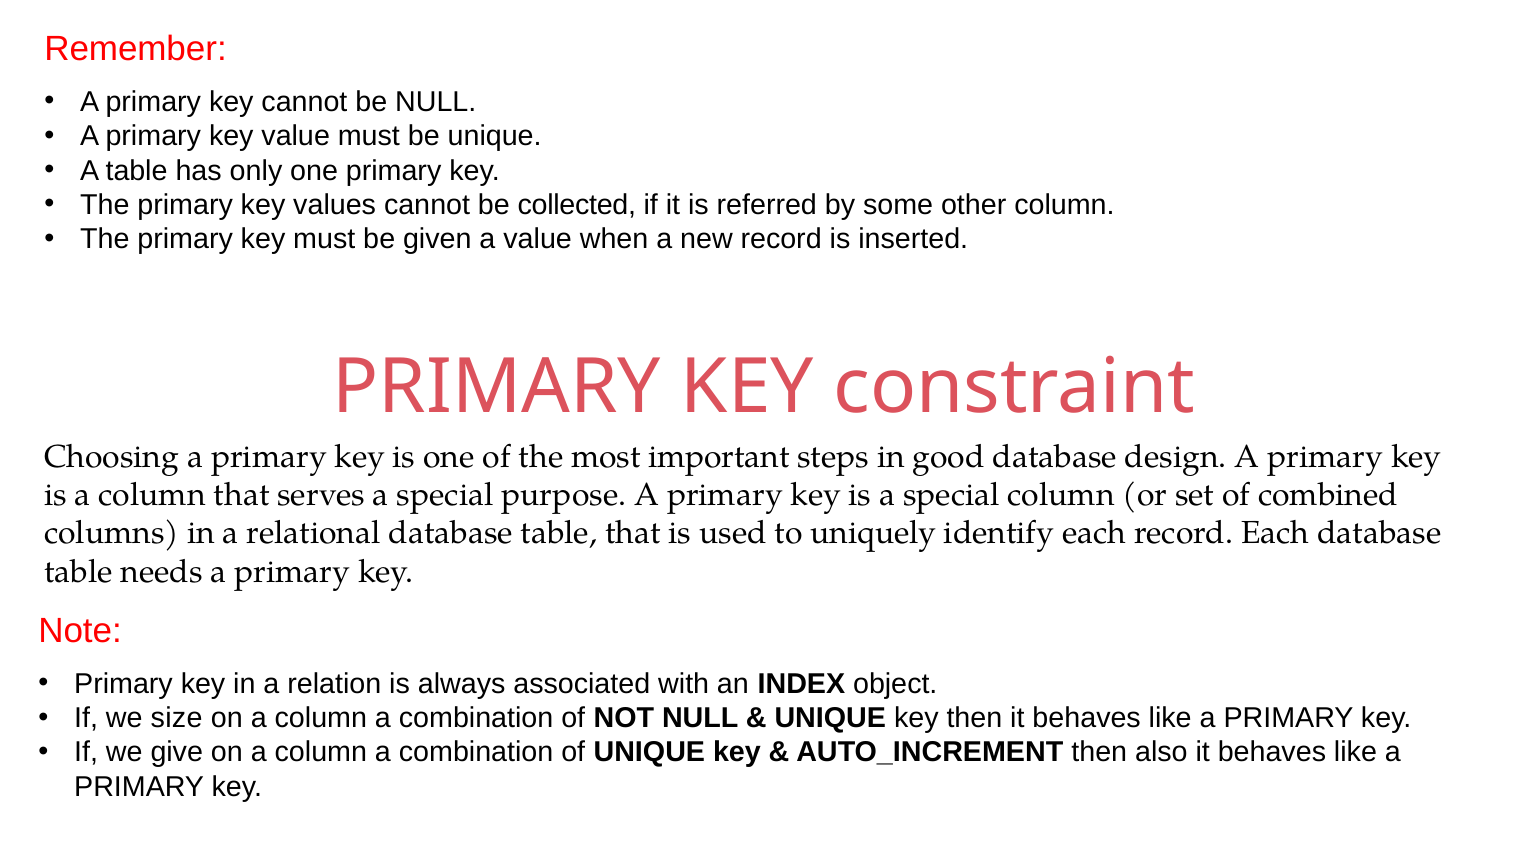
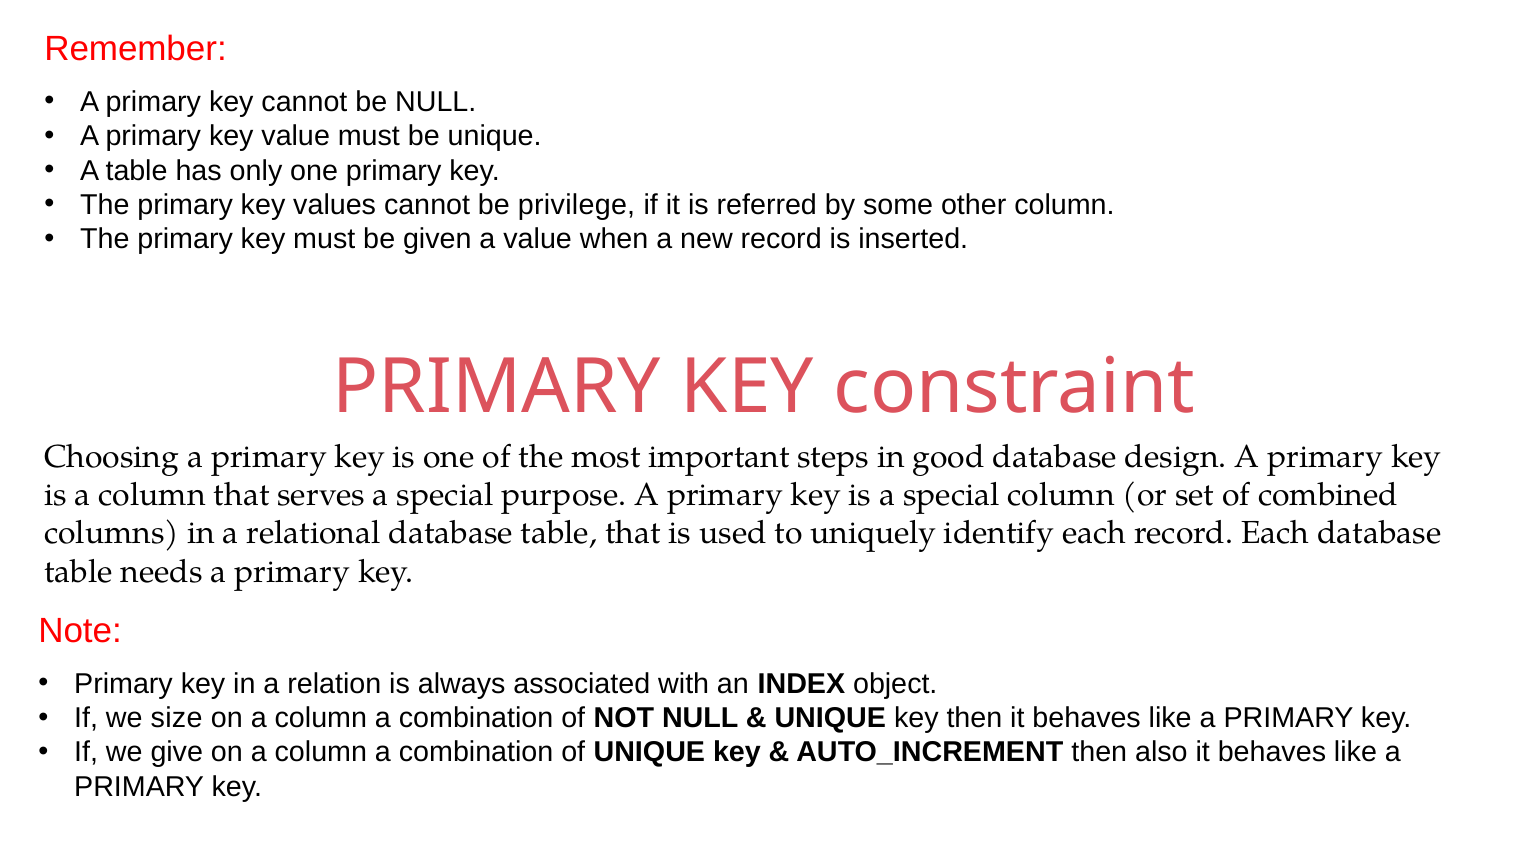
collected: collected -> privilege (577, 205)
